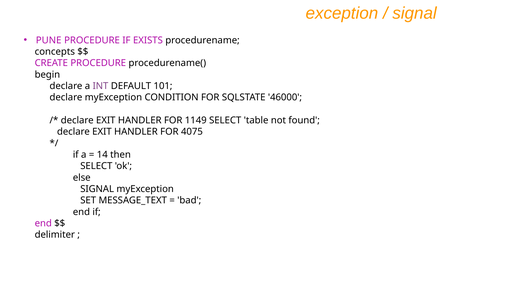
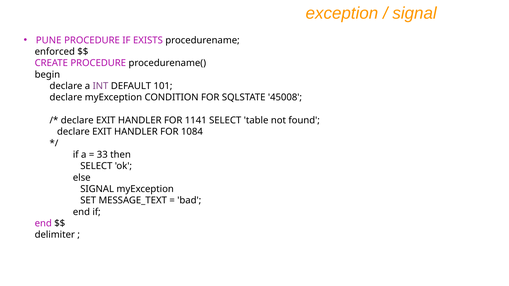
concepts: concepts -> enforced (55, 52)
46000: 46000 -> 45008 (285, 98)
1149: 1149 -> 1141 (196, 120)
4075: 4075 -> 1084 (192, 132)
14: 14 -> 33 (102, 155)
